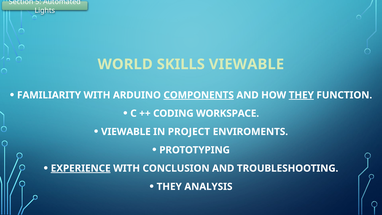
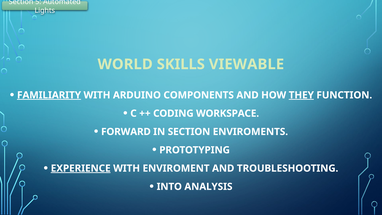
FAMILIARITY underline: none -> present (49, 95)
COMPONENTS underline: present -> none (199, 95)
VIEWABLE: VIEWABLE -> FORWARD (126, 132)
IN PROJECT: PROJECT -> SECTION (189, 132)
CONCLUSION: CONCLUSION -> ENVIROMENT (176, 168)
THEY: THEY -> INTO (169, 187)
